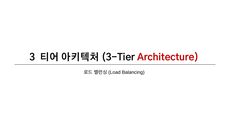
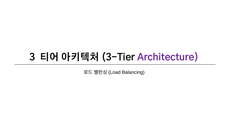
Architecture colour: red -> purple (168, 57)
